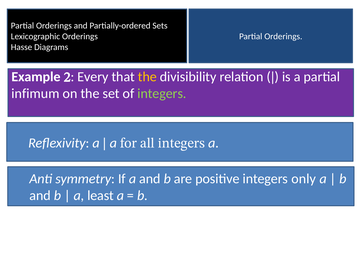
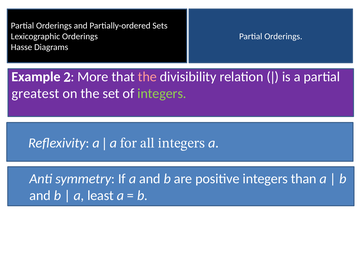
Every: Every -> More (93, 77)
the colour: yellow -> pink (147, 77)
infimum: infimum -> greatest (35, 94)
only: only -> than (304, 179)
